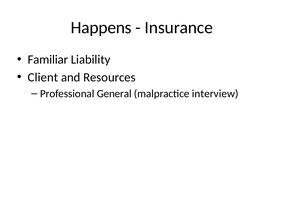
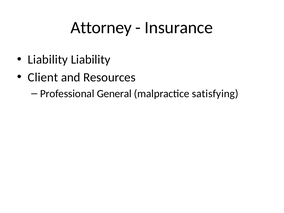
Happens: Happens -> Attorney (101, 27)
Familiar: Familiar -> Liability (48, 60)
interview: interview -> satisfying (215, 94)
